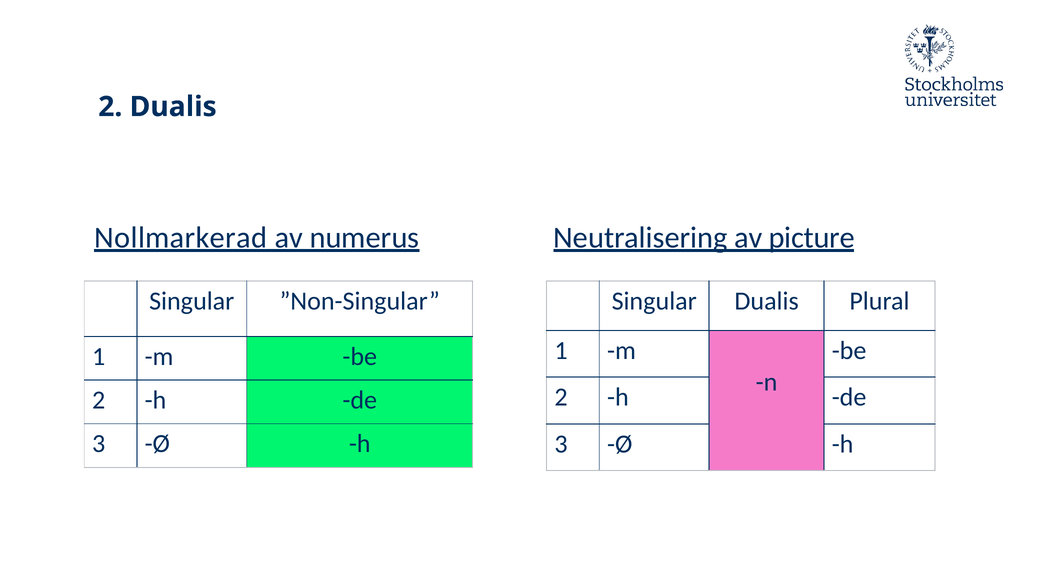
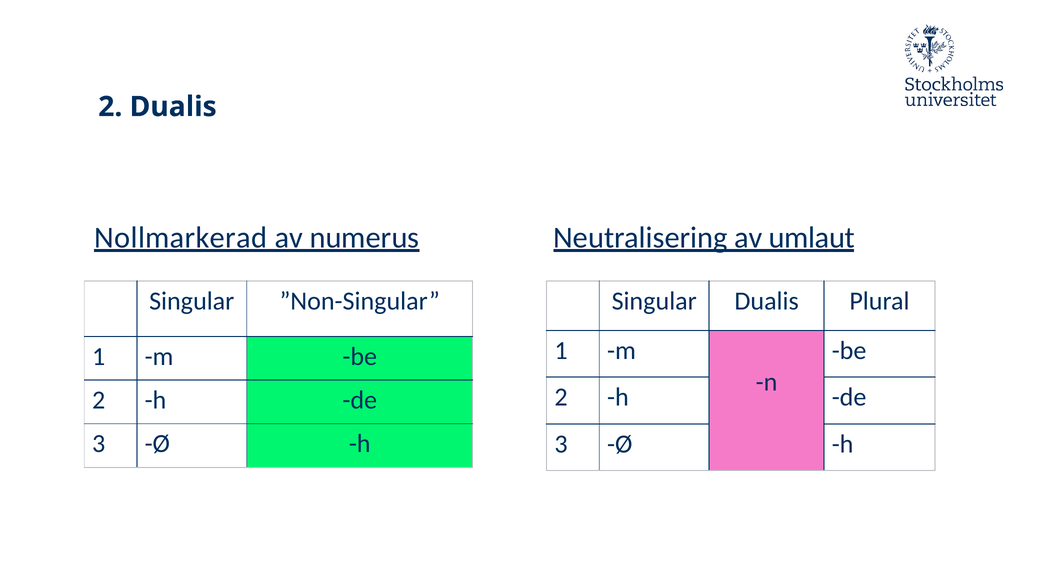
picture: picture -> umlaut (812, 238)
